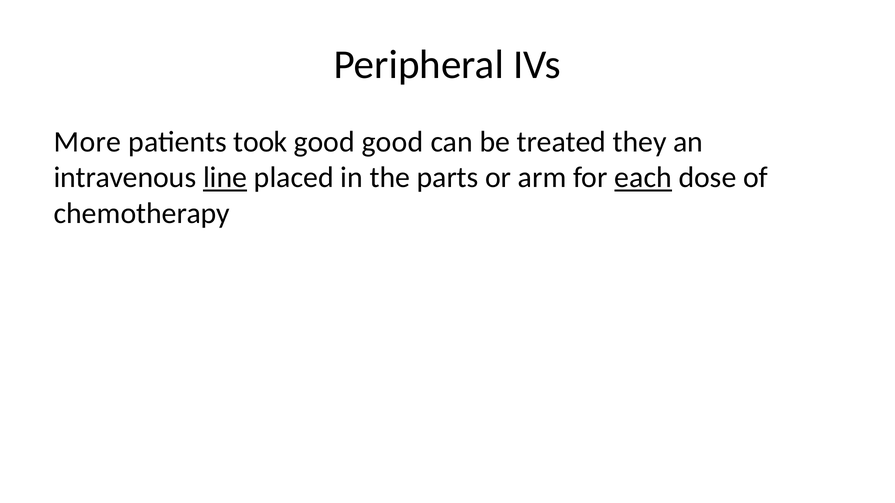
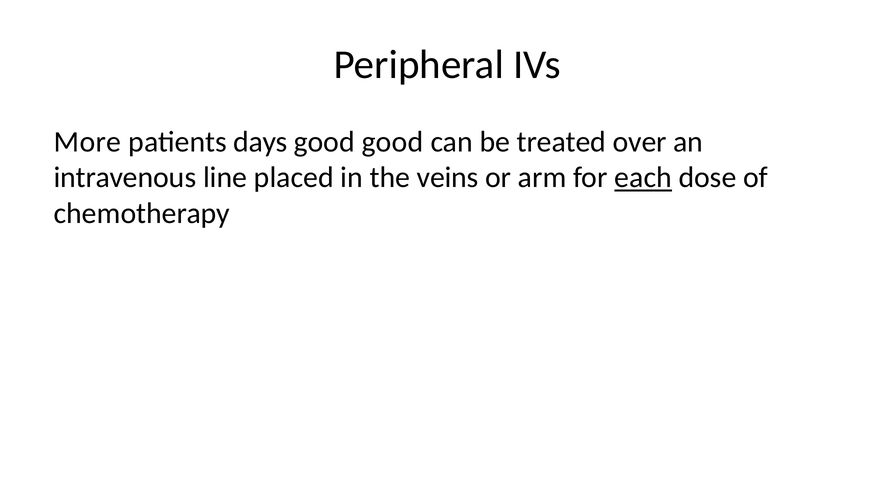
took: took -> days (260, 142)
they: they -> over (640, 142)
line underline: present -> none (225, 178)
parts: parts -> veins (448, 178)
